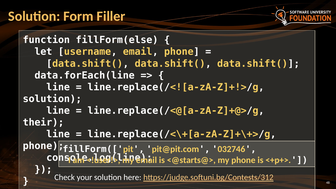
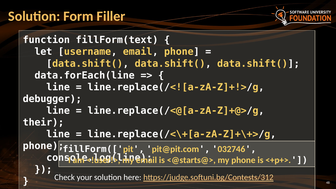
fillForm(else: fillForm(else -> fillForm(text (117, 40)
solution: solution -> debugger (52, 99)
